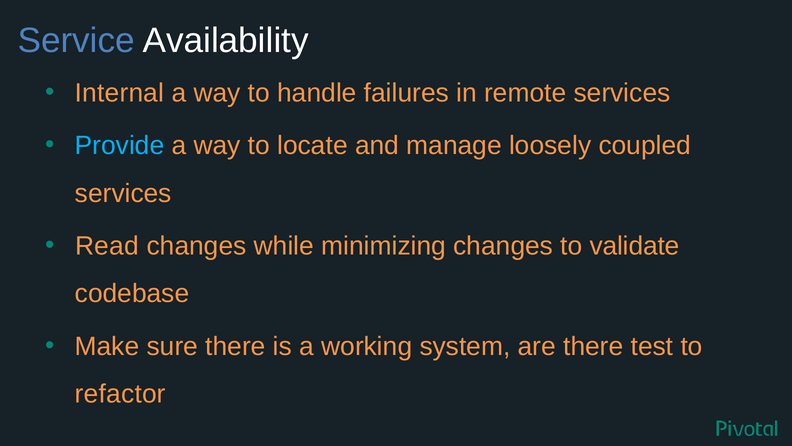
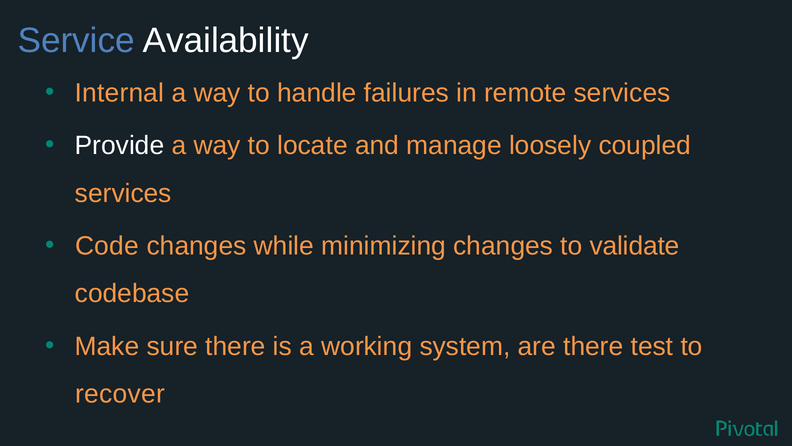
Provide colour: light blue -> white (120, 146)
Read: Read -> Code (107, 246)
refactor: refactor -> recover (120, 394)
